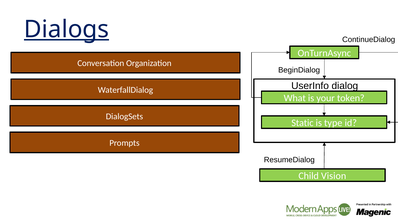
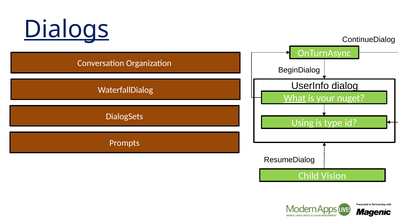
What underline: none -> present (295, 98)
token: token -> nuget (351, 98)
Static: Static -> Using (302, 123)
